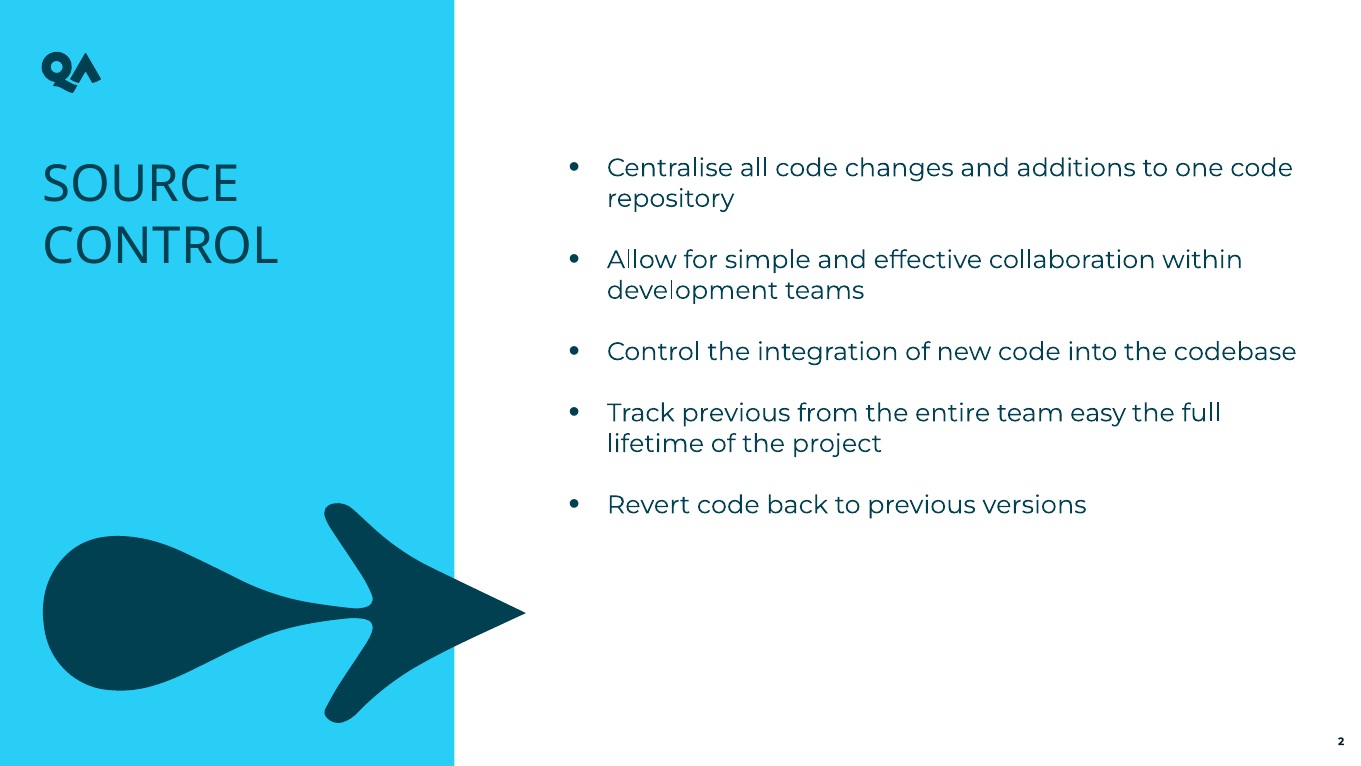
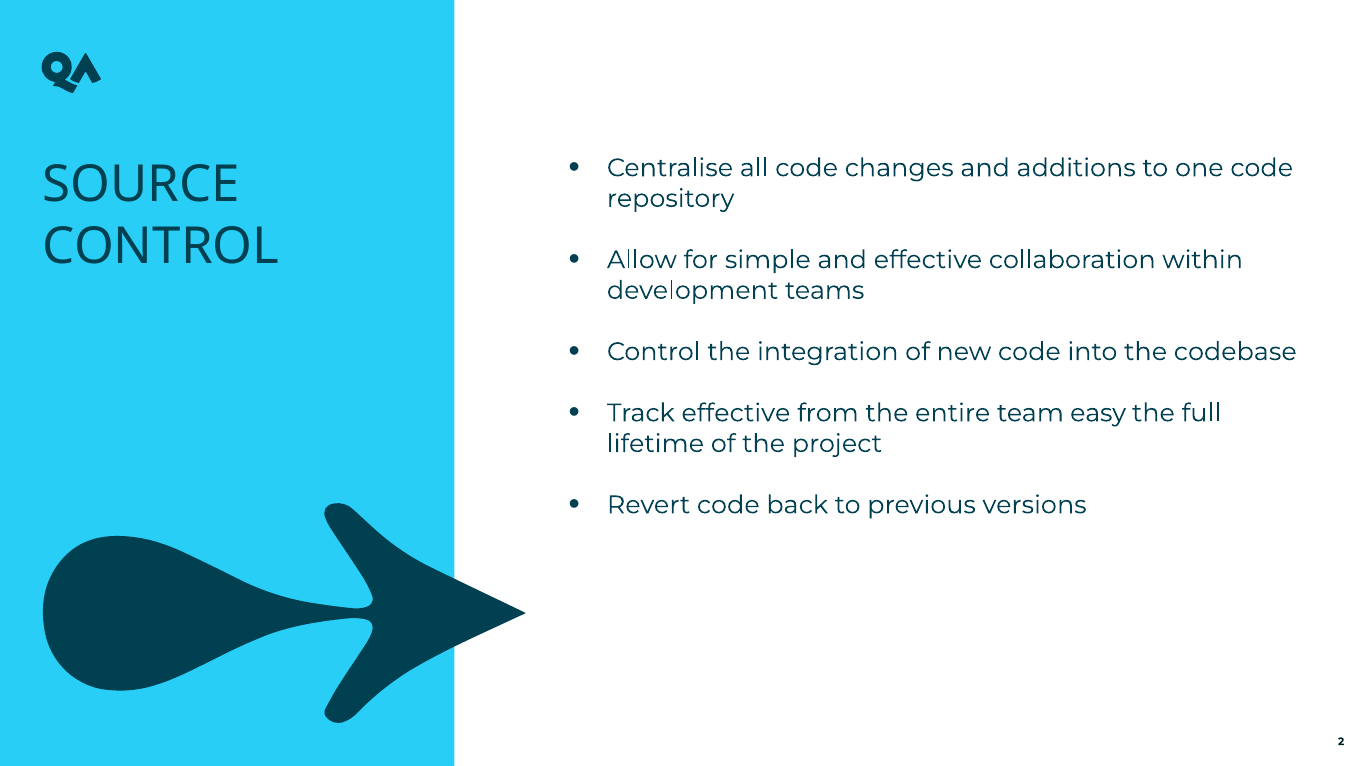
Track previous: previous -> effective (736, 413)
